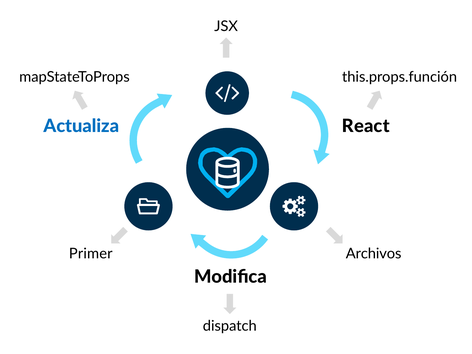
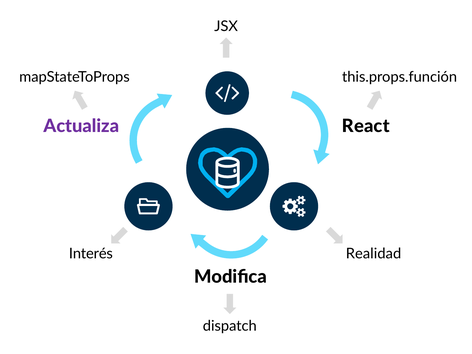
Actualiza colour: blue -> purple (81, 126)
Primer: Primer -> Interés (91, 254)
Archivos: Archivos -> Realidad (374, 254)
